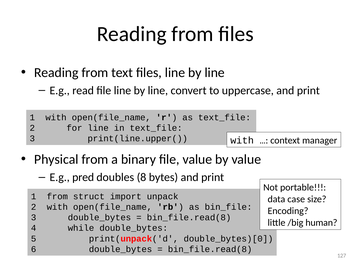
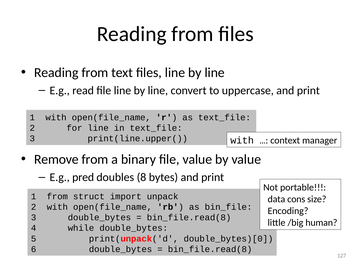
Physical: Physical -> Remove (56, 159)
case: case -> cons (296, 199)
